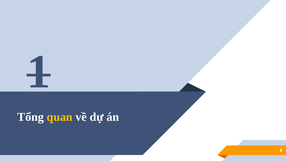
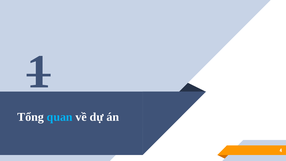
quan colour: yellow -> light blue (60, 117)
